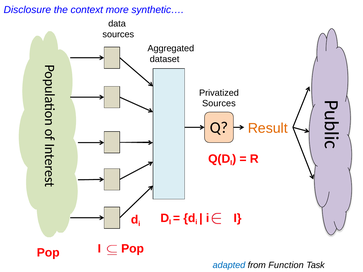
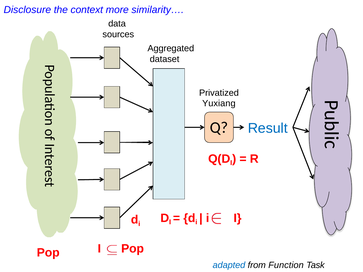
synthetic…: synthetic… -> similarity… (158, 10)
Sources: Sources -> Yuxiang (219, 104)
Result colour: orange -> blue (268, 128)
